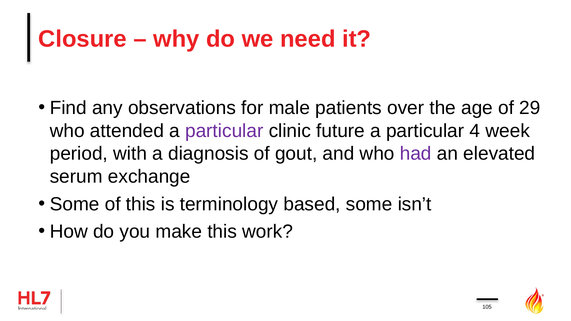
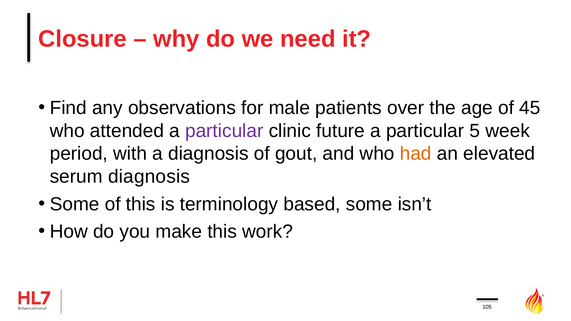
29: 29 -> 45 (530, 108)
4: 4 -> 5 (475, 131)
had colour: purple -> orange (416, 154)
serum exchange: exchange -> diagnosis (149, 177)
